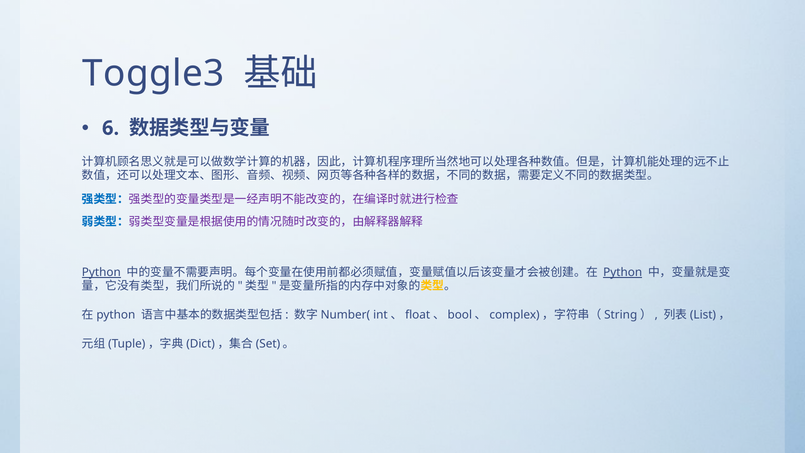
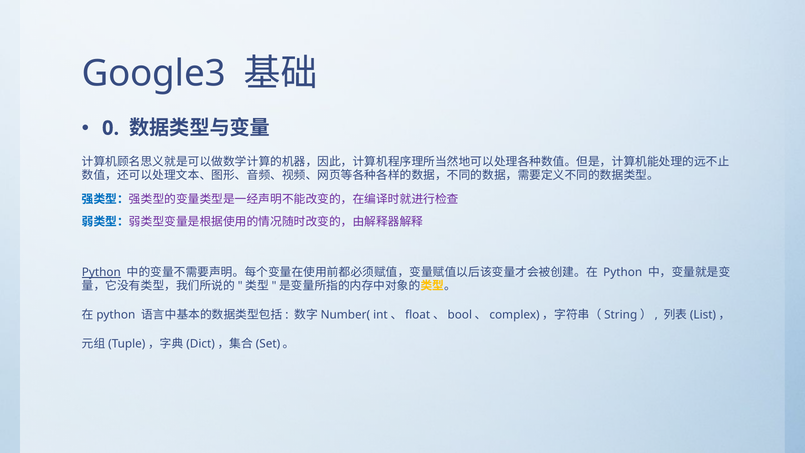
Toggle3: Toggle3 -> Google3 (154, 74)
6: 6 -> 0 (111, 128)
Python underline: present -> none (623, 272)
